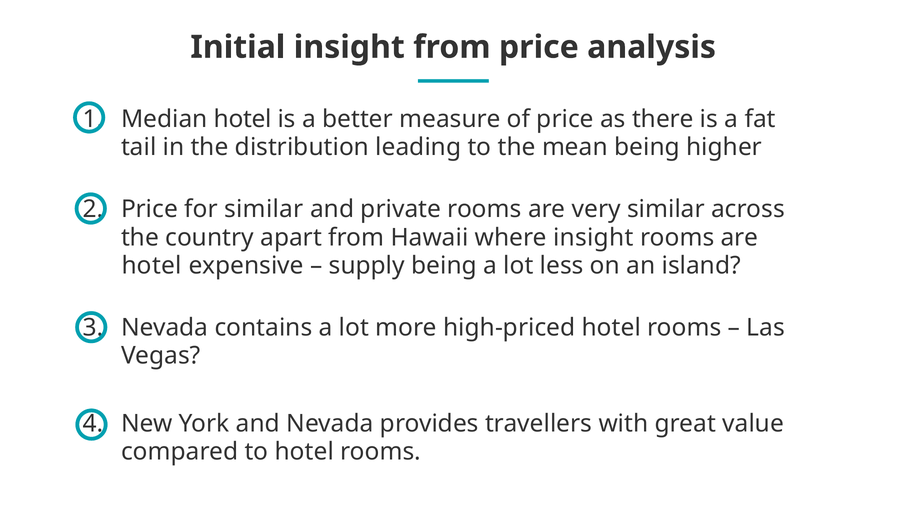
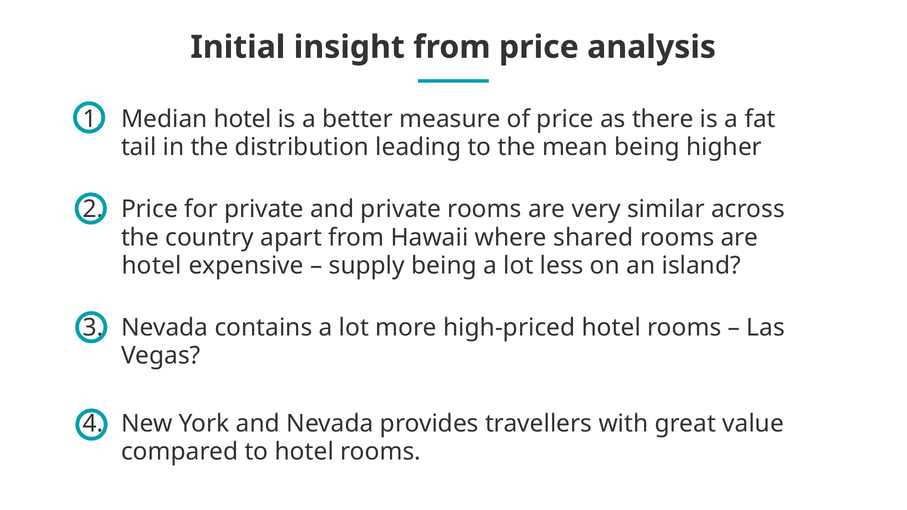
for similar: similar -> private (264, 209)
where insight: insight -> shared (593, 238)
